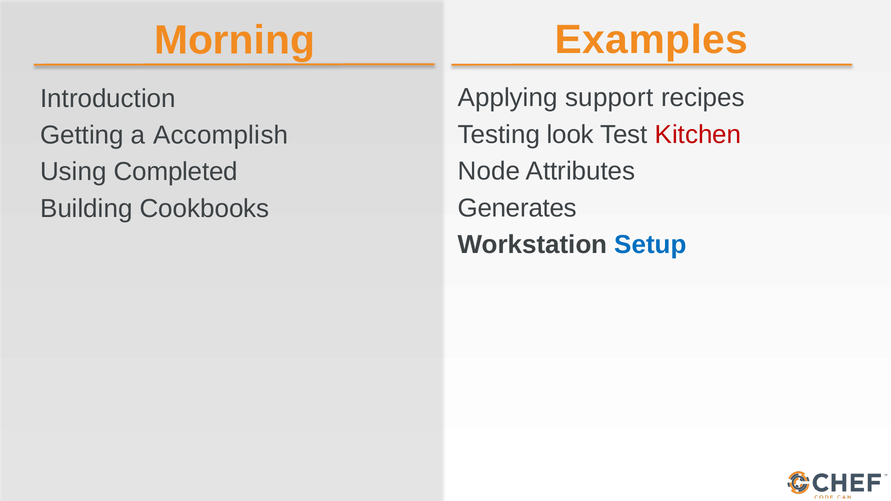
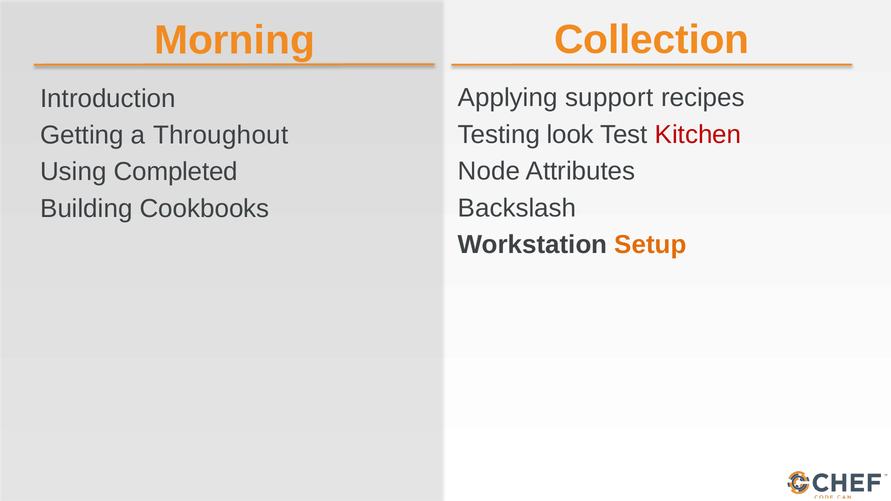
Examples: Examples -> Collection (652, 40)
Accomplish: Accomplish -> Throughout (221, 135)
Generates: Generates -> Backslash (517, 208)
Setup colour: blue -> orange (650, 245)
